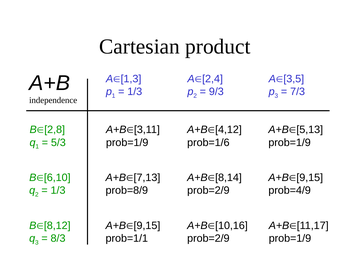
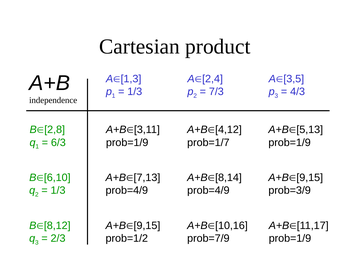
9/3: 9/3 -> 7/3 (216, 92)
7/3: 7/3 -> 4/3 (298, 92)
5/3: 5/3 -> 6/3 (58, 143)
prob=1/6: prob=1/6 -> prob=1/7 (208, 143)
prob=8/9: prob=8/9 -> prob=4/9 (127, 191)
prob=2/9: prob=2/9 -> prob=4/9 (208, 191)
prob=4/9: prob=4/9 -> prob=3/9 (290, 191)
8/3: 8/3 -> 2/3 (58, 239)
prob=1/1: prob=1/1 -> prob=1/2 (127, 239)
prob=2/9: prob=2/9 -> prob=7/9 (208, 239)
